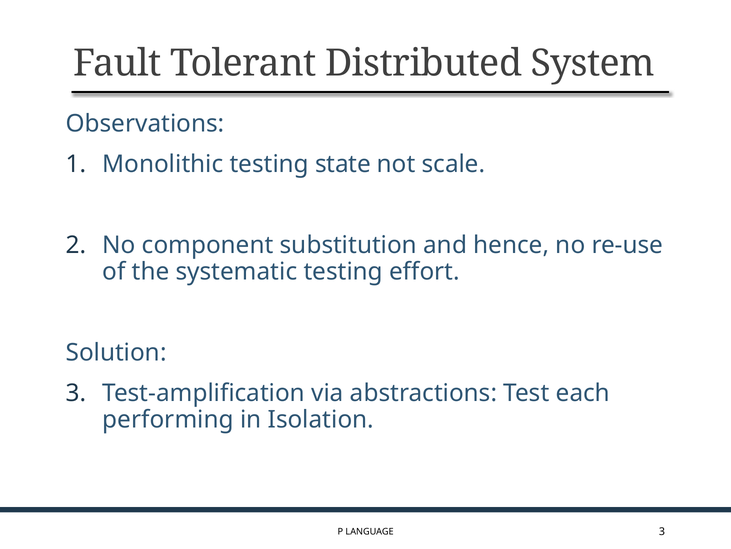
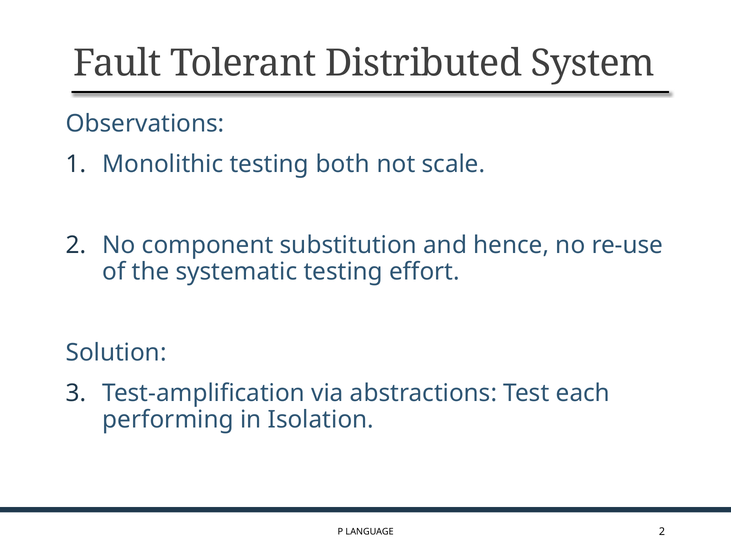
state: state -> both (343, 164)
LANGUAGE 3: 3 -> 2 (662, 531)
